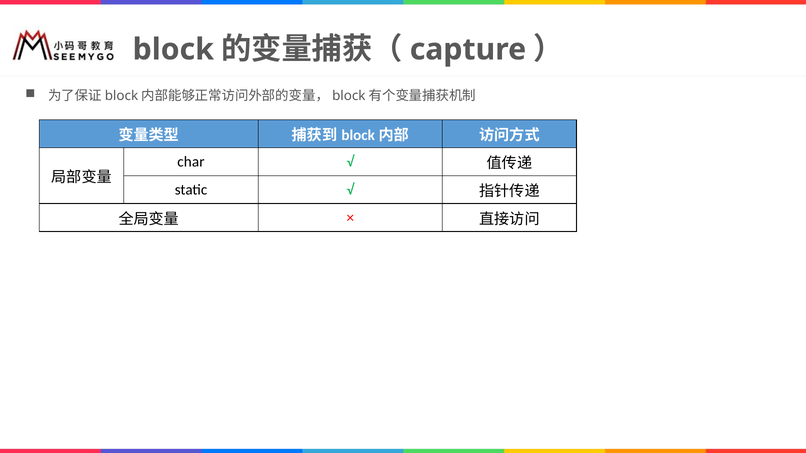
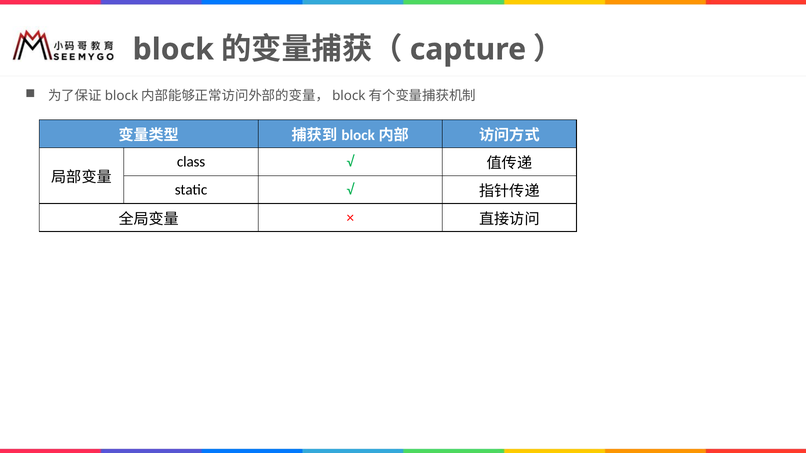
char: char -> class (191, 162)
